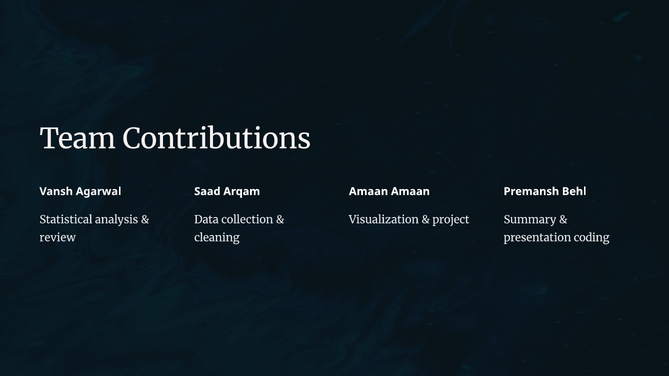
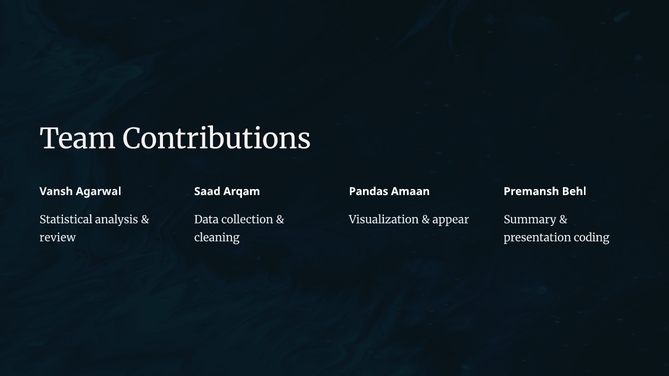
Amaan: Amaan -> Pandas (369, 192)
project: project -> appear (451, 220)
